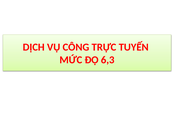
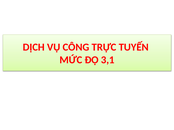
6,3: 6,3 -> 3,1 (108, 60)
